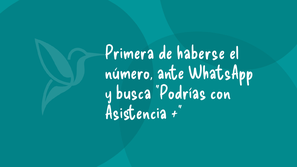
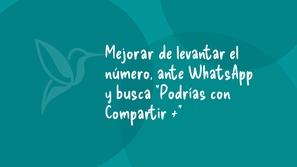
Primera: Primera -> Mejorar (130, 53)
haberse: haberse -> levantar (201, 53)
Asistencia: Asistencia -> Compartir (136, 113)
